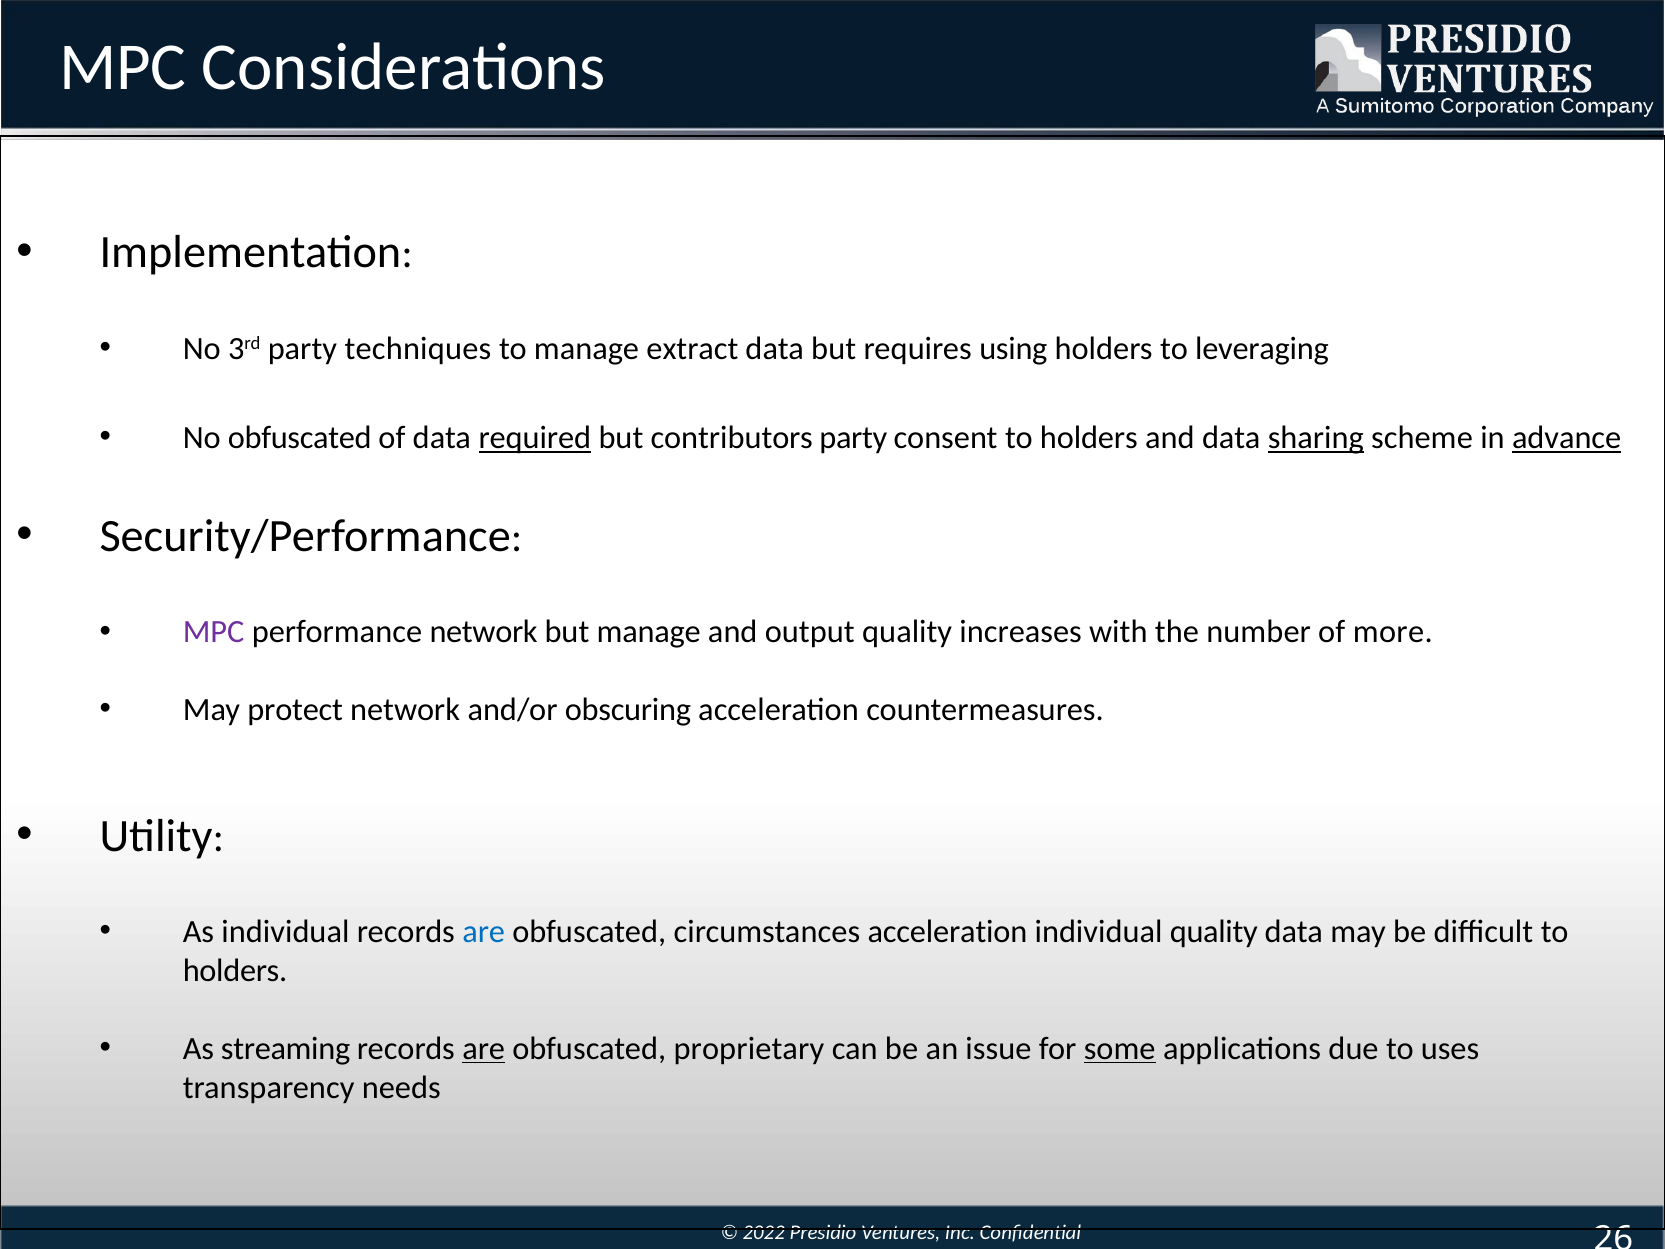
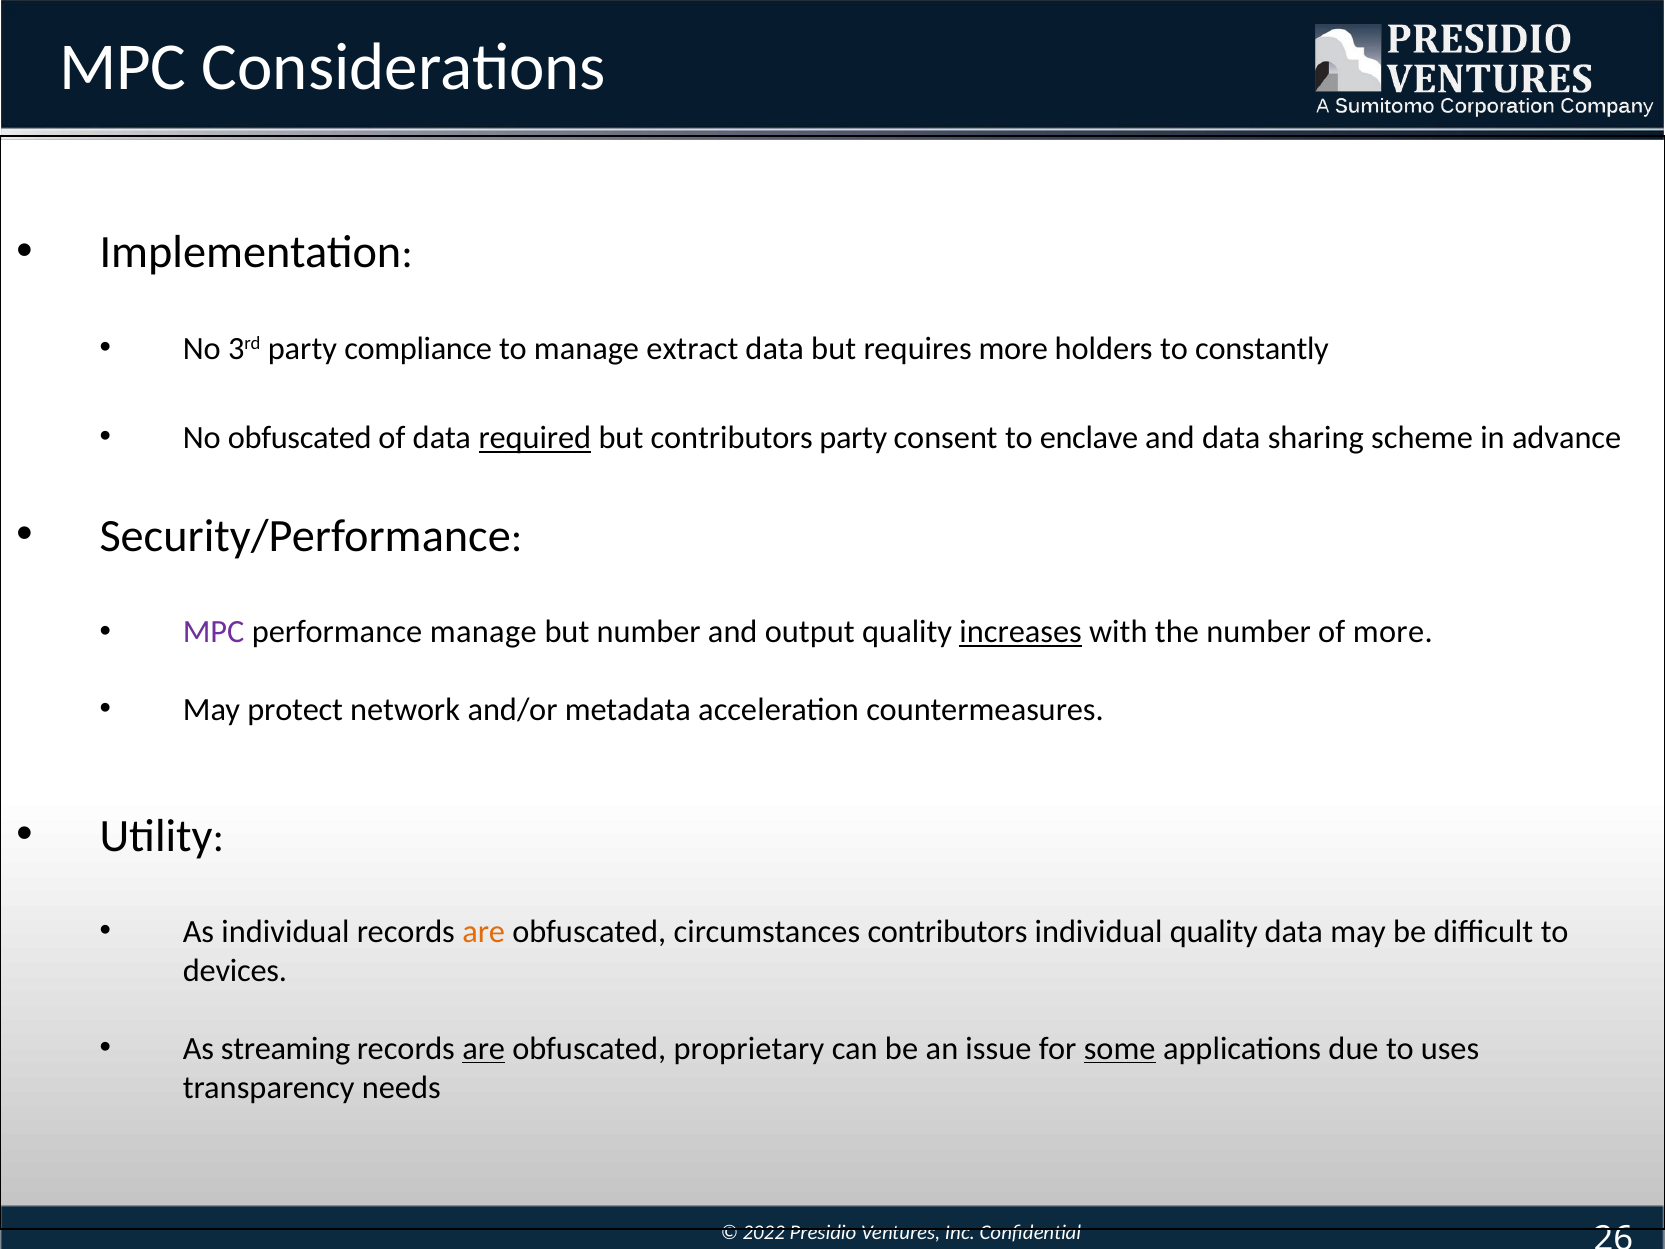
techniques: techniques -> compliance (418, 349)
requires using: using -> more (1013, 349)
leveraging: leveraging -> constantly (1262, 349)
consent to holders: holders -> enclave (1089, 438)
sharing underline: present -> none (1316, 438)
advance underline: present -> none (1567, 438)
performance network: network -> manage (483, 632)
but manage: manage -> number (649, 632)
increases underline: none -> present (1021, 632)
obscuring: obscuring -> metadata (628, 710)
are colour: blue -> orange (484, 932)
circumstances acceleration: acceleration -> contributors (948, 932)
holders: holders -> devices (235, 971)
